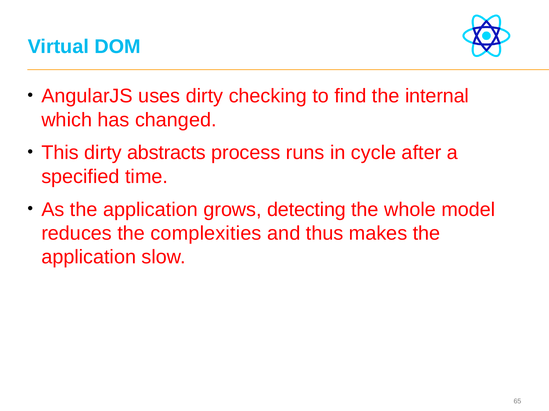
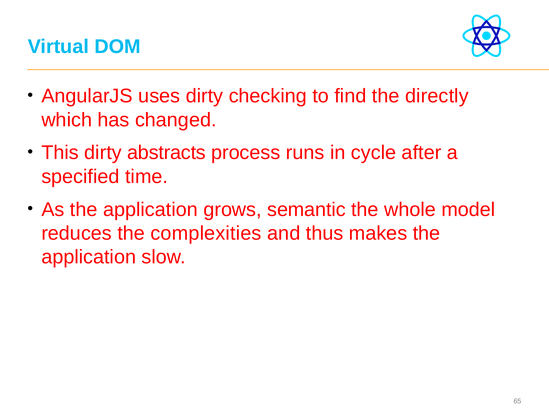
internal: internal -> directly (437, 96)
detecting: detecting -> semantic (306, 210)
